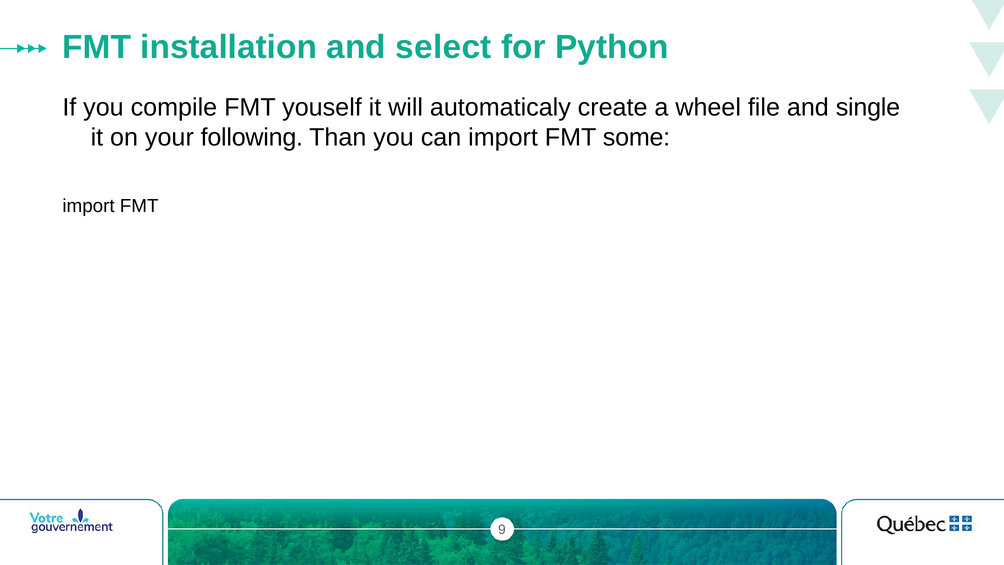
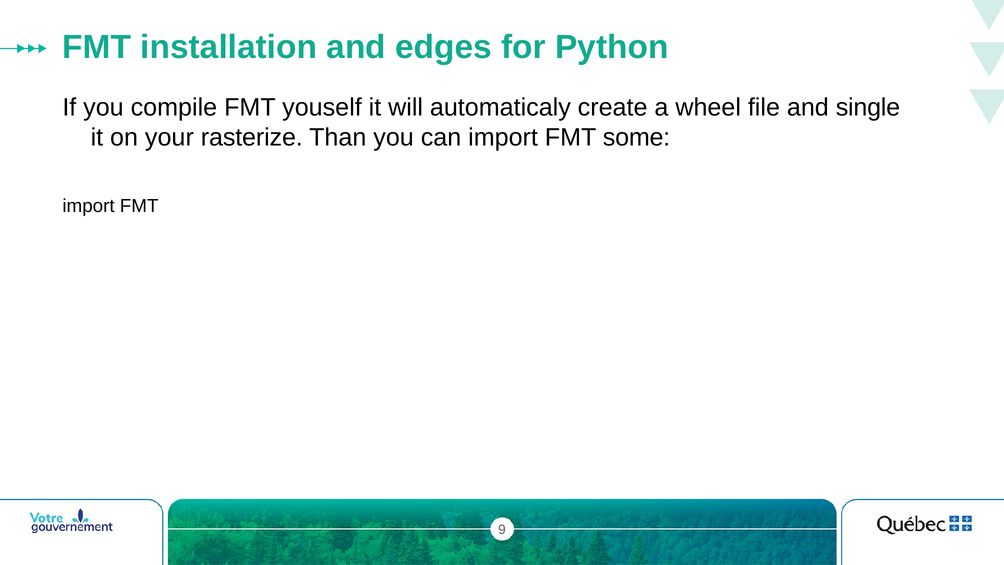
select: select -> edges (444, 47)
following: following -> rasterize (252, 137)
